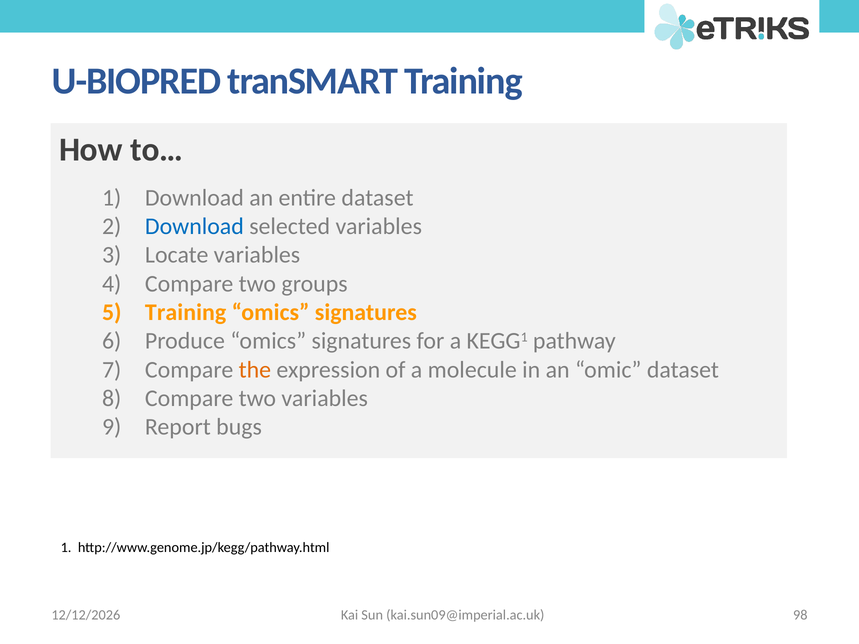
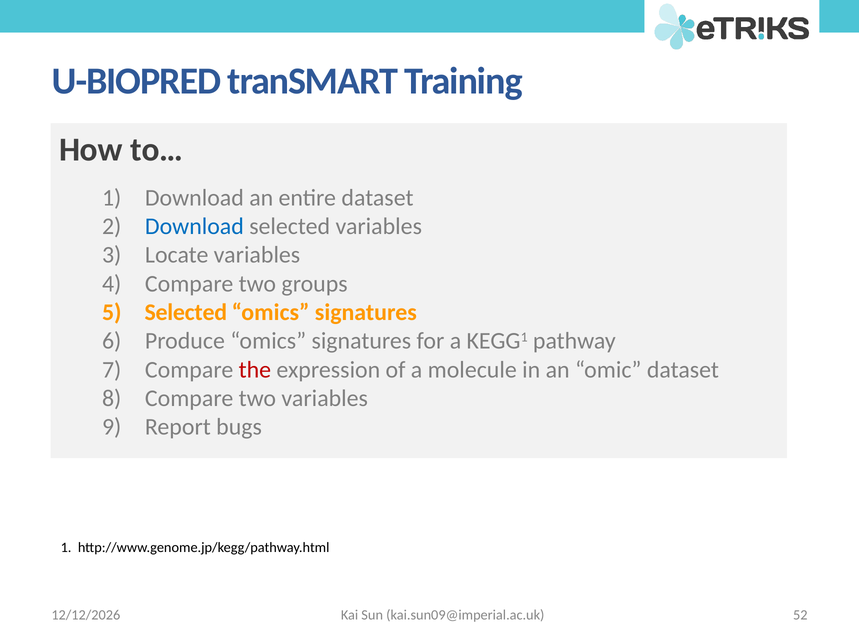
Training: Training -> Selected (186, 312)
the colour: orange -> red (255, 370)
98: 98 -> 52 (800, 615)
